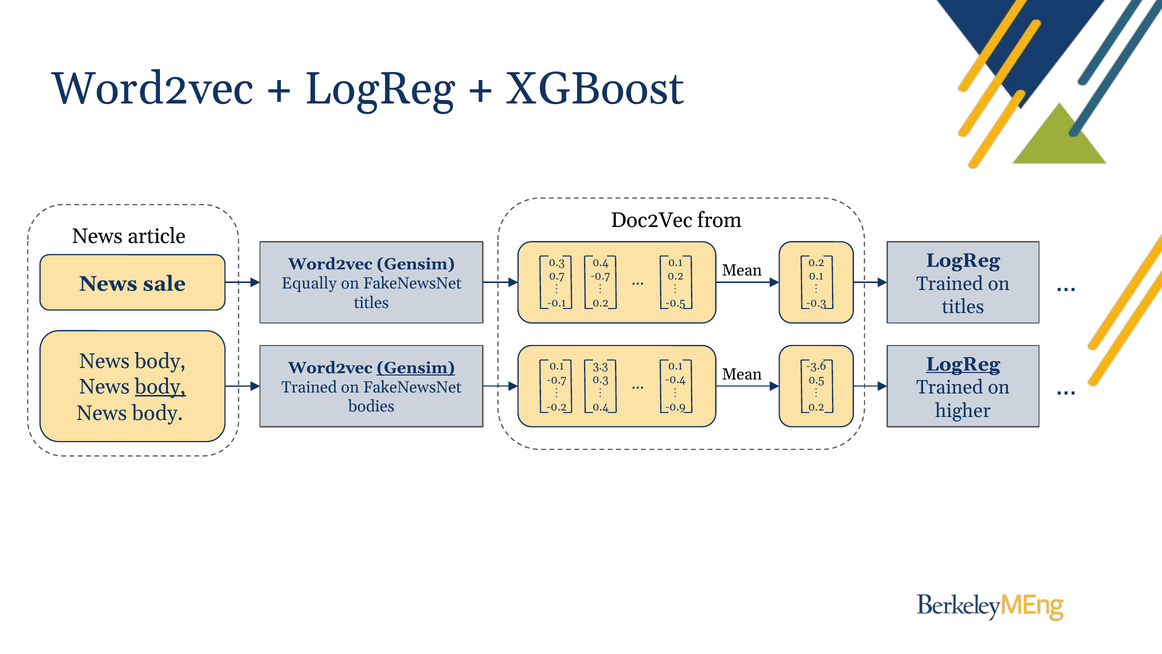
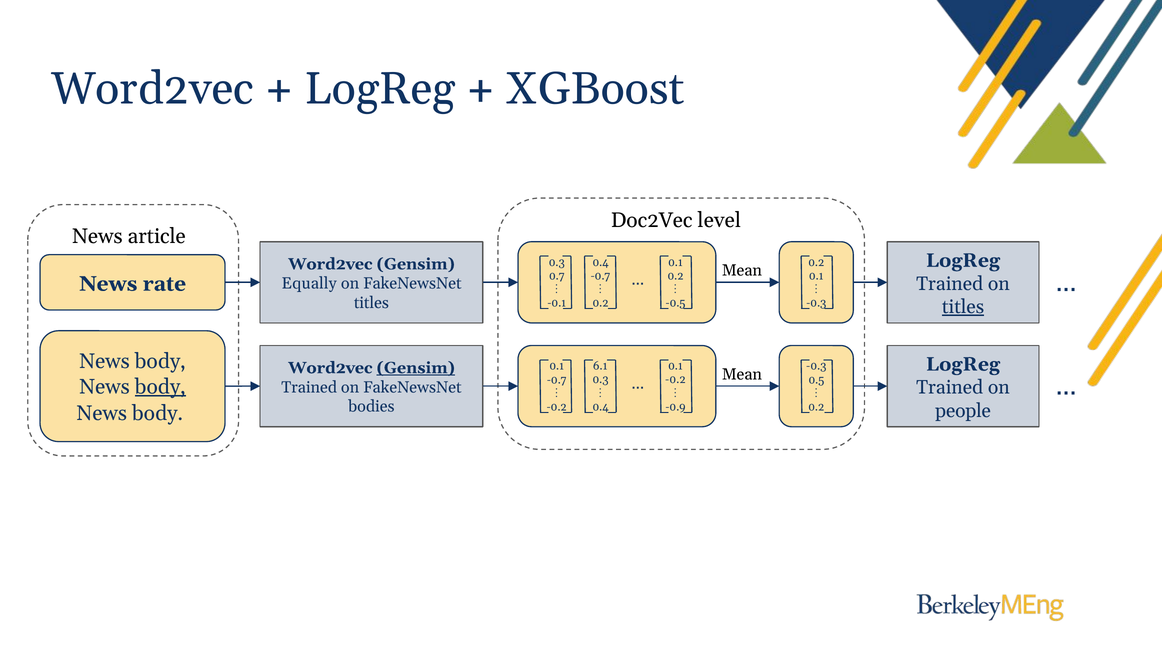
from: from -> level (719, 220)
sale: sale -> rate (164, 284)
titles underline: none -> present (963, 307)
LogReg underline: present -> none (963, 364)
3.3: 3.3 -> 6.1 (600, 366)
-3.6: -3.6 -> -0.3 (816, 366)
-0.4: -0.4 -> -0.2 (675, 380)
higher: higher -> people (963, 411)
